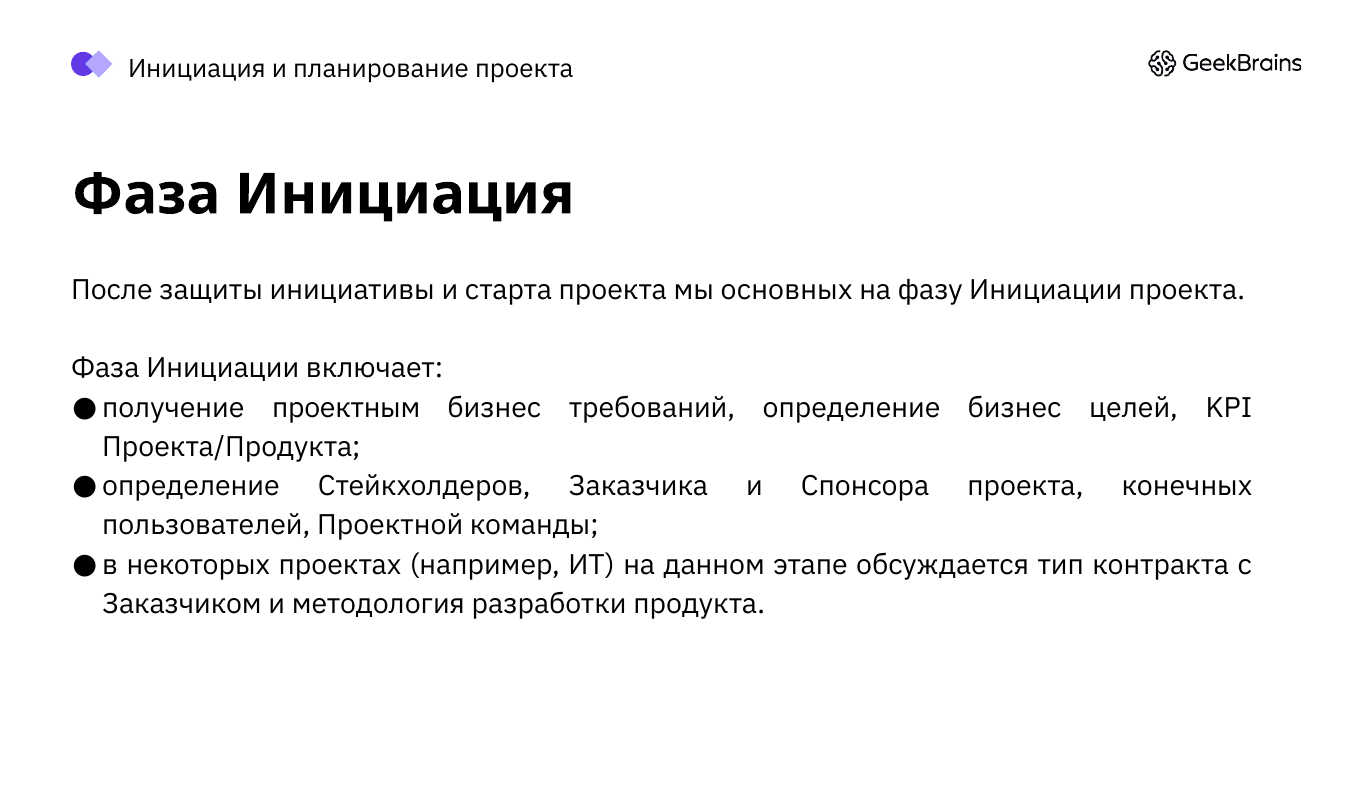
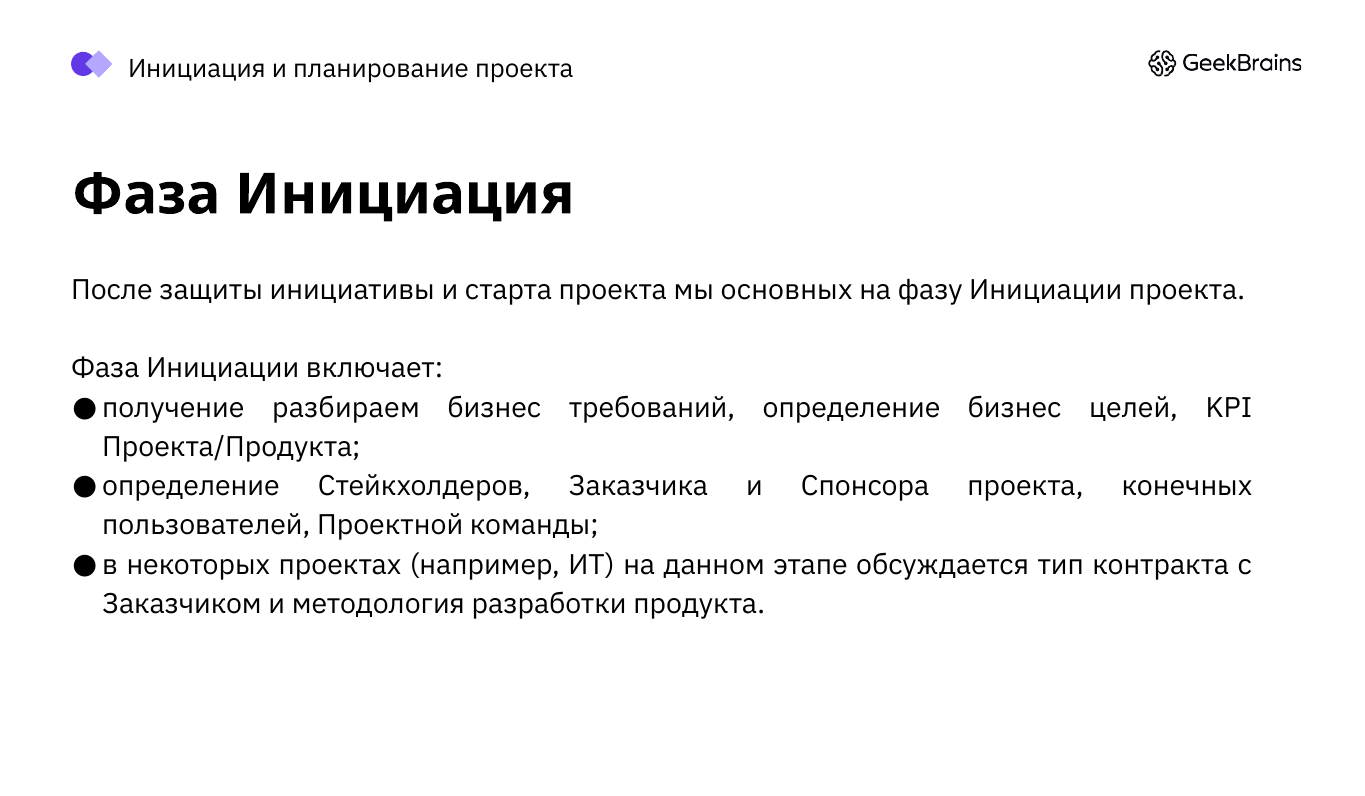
проектным: проектным -> разбираем (346, 408)
